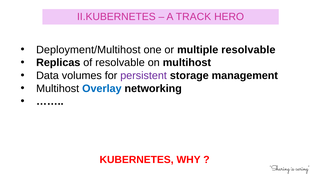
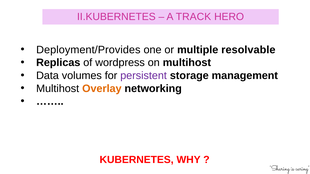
Deployment/Multihost: Deployment/Multihost -> Deployment/Provides (88, 50)
of resolvable: resolvable -> wordpress (120, 63)
Overlay colour: blue -> orange (102, 89)
